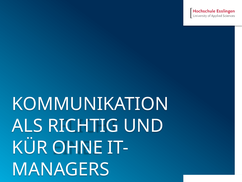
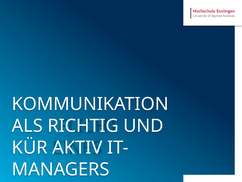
OHNE: OHNE -> AKTIV (77, 147)
